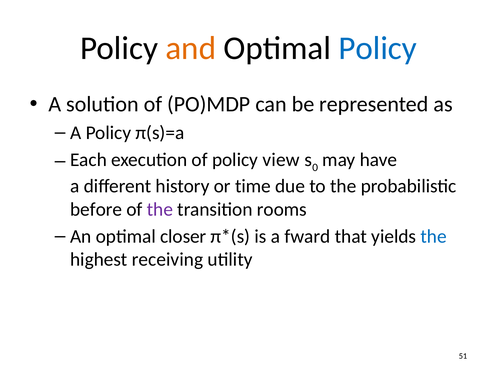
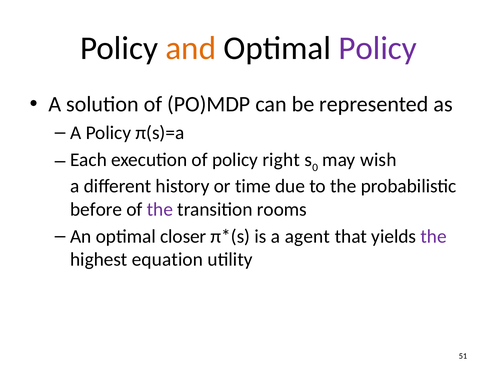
Policy colour: blue -> purple (378, 48)
view: view -> right (281, 160)
have: have -> wish (378, 160)
fward: fward -> agent (307, 236)
the colour: blue -> purple (434, 236)
receiving: receiving -> equation (167, 259)
